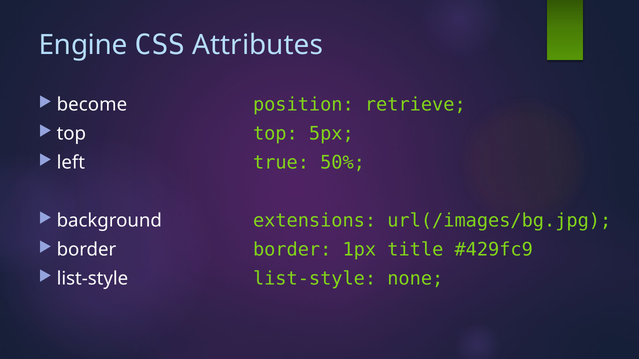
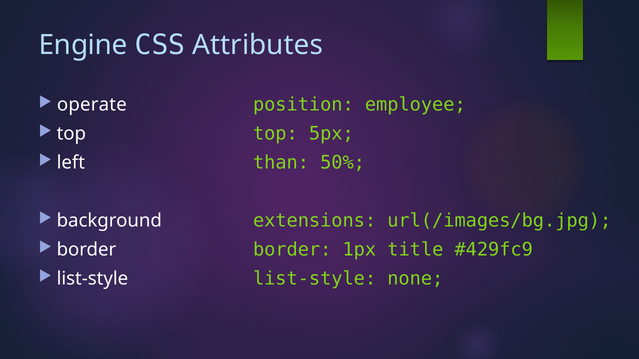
retrieve: retrieve -> employee (415, 105)
become: become -> operate (92, 105)
true: true -> than (281, 163)
